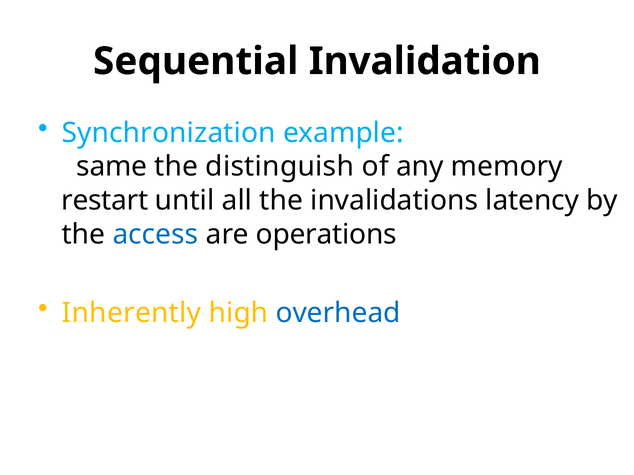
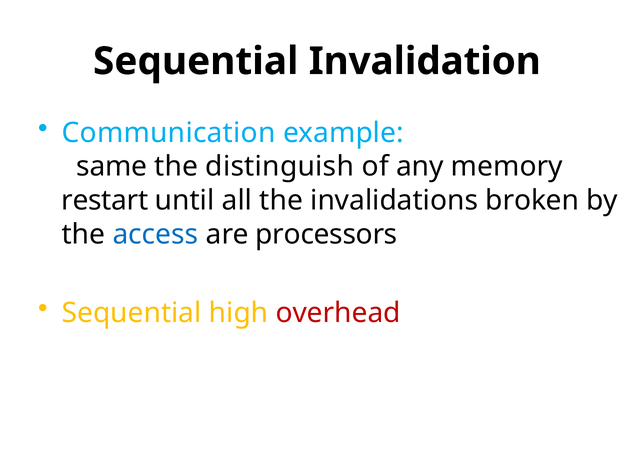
Synchronization: Synchronization -> Communication (169, 133)
latency: latency -> broken (532, 201)
operations: operations -> processors (326, 234)
Inherently: Inherently -> Sequential (132, 313)
overhead colour: blue -> red (338, 313)
